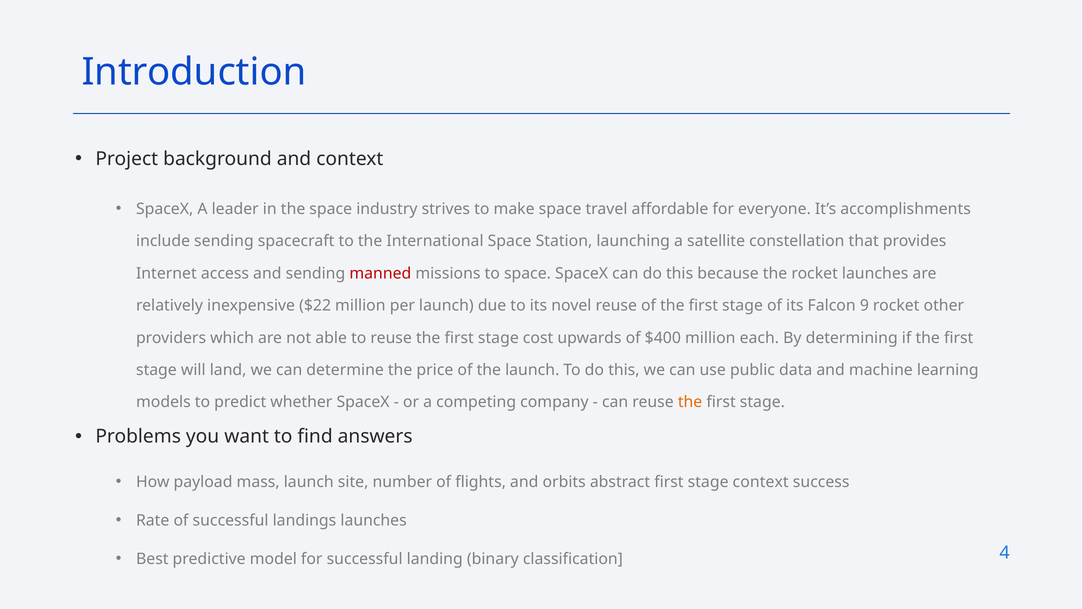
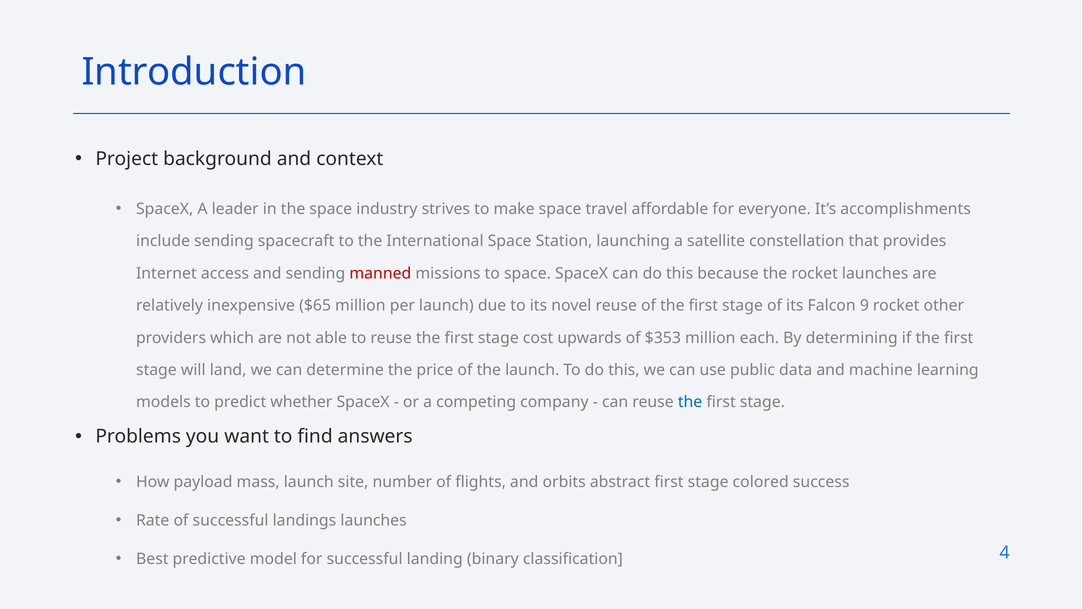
$22: $22 -> $65 (315, 306)
$400: $400 -> $353 (663, 338)
the colour: orange -> blue (690, 402)
stage context: context -> colored (761, 482)
